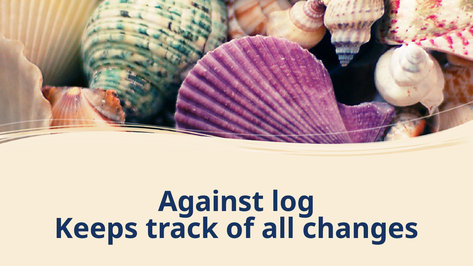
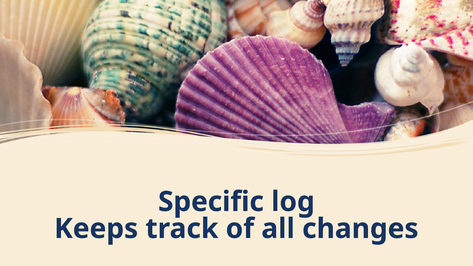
Against: Against -> Specific (211, 202)
